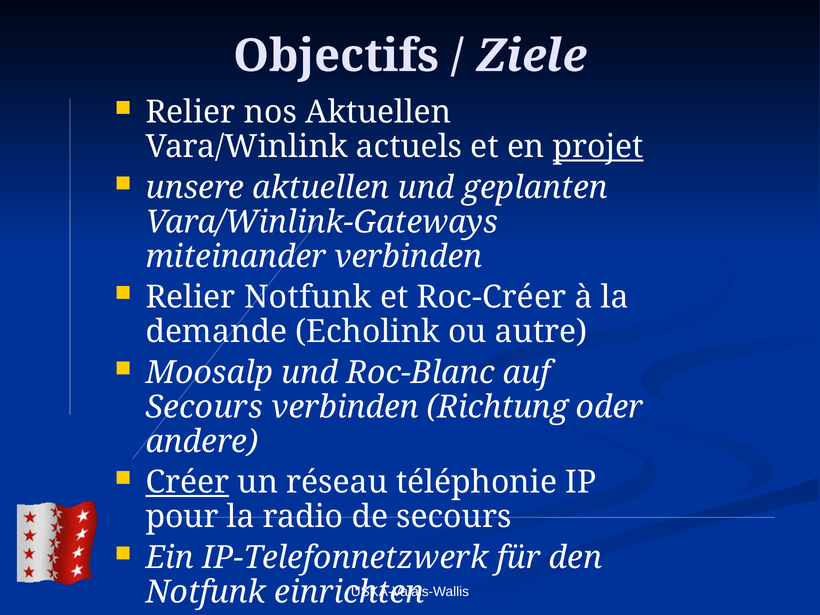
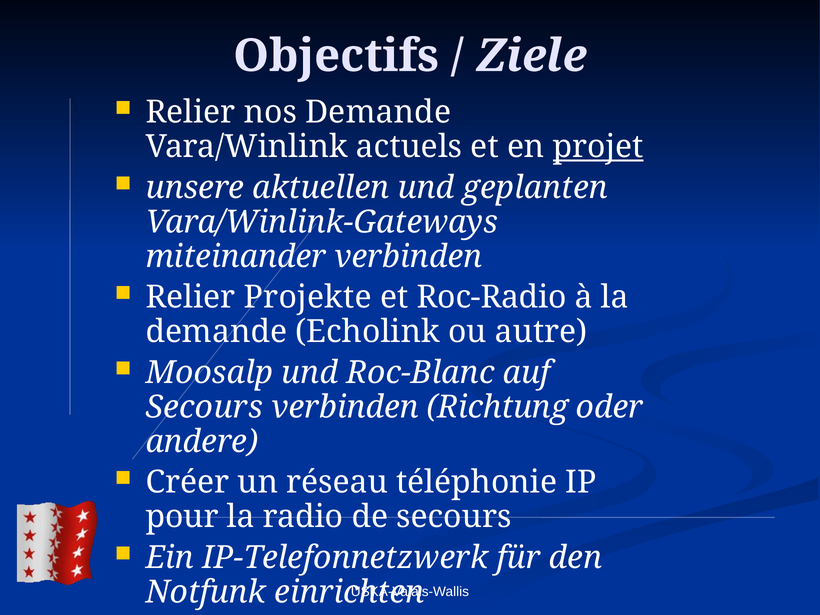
nos Aktuellen: Aktuellen -> Demande (378, 112)
Relier Notfunk: Notfunk -> Projekte (308, 297)
Roc-Créer: Roc-Créer -> Roc-Radio (492, 297)
Créer underline: present -> none (187, 482)
